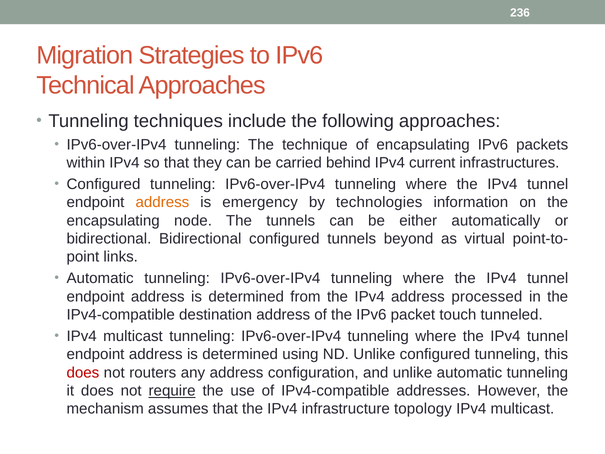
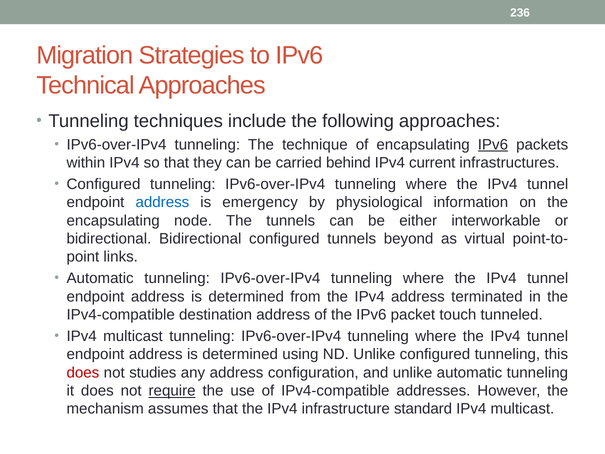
IPv6 underline: none -> present (493, 145)
address colour: orange -> blue (162, 202)
technologies: technologies -> physiological (379, 202)
automatically: automatically -> interworkable (496, 221)
processed: processed -> terminated (487, 296)
routers: routers -> studies (153, 372)
topology: topology -> standard (423, 409)
